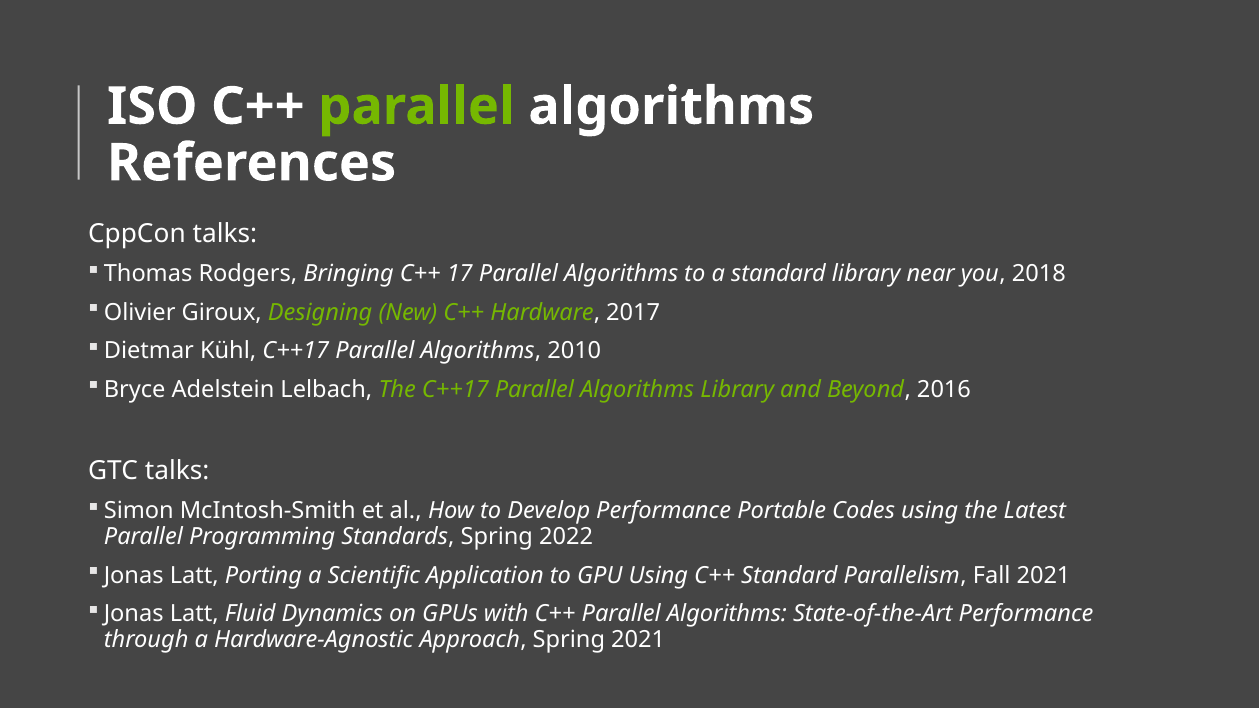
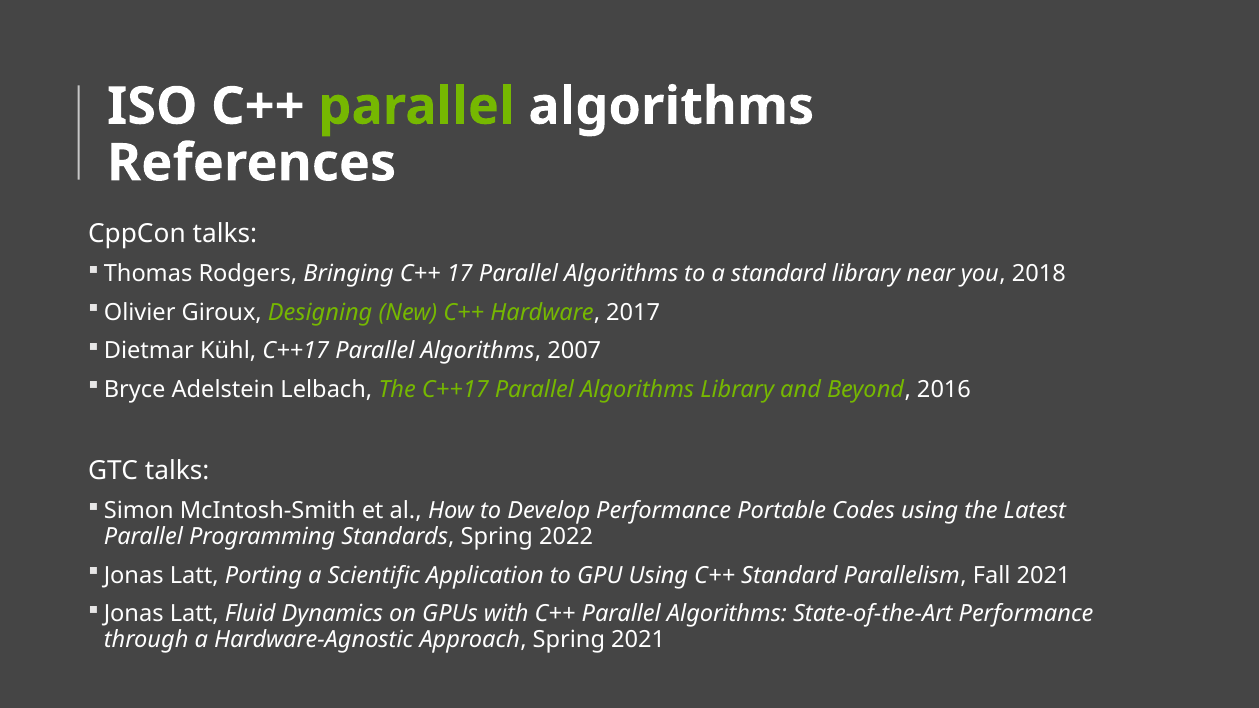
2010: 2010 -> 2007 (574, 351)
